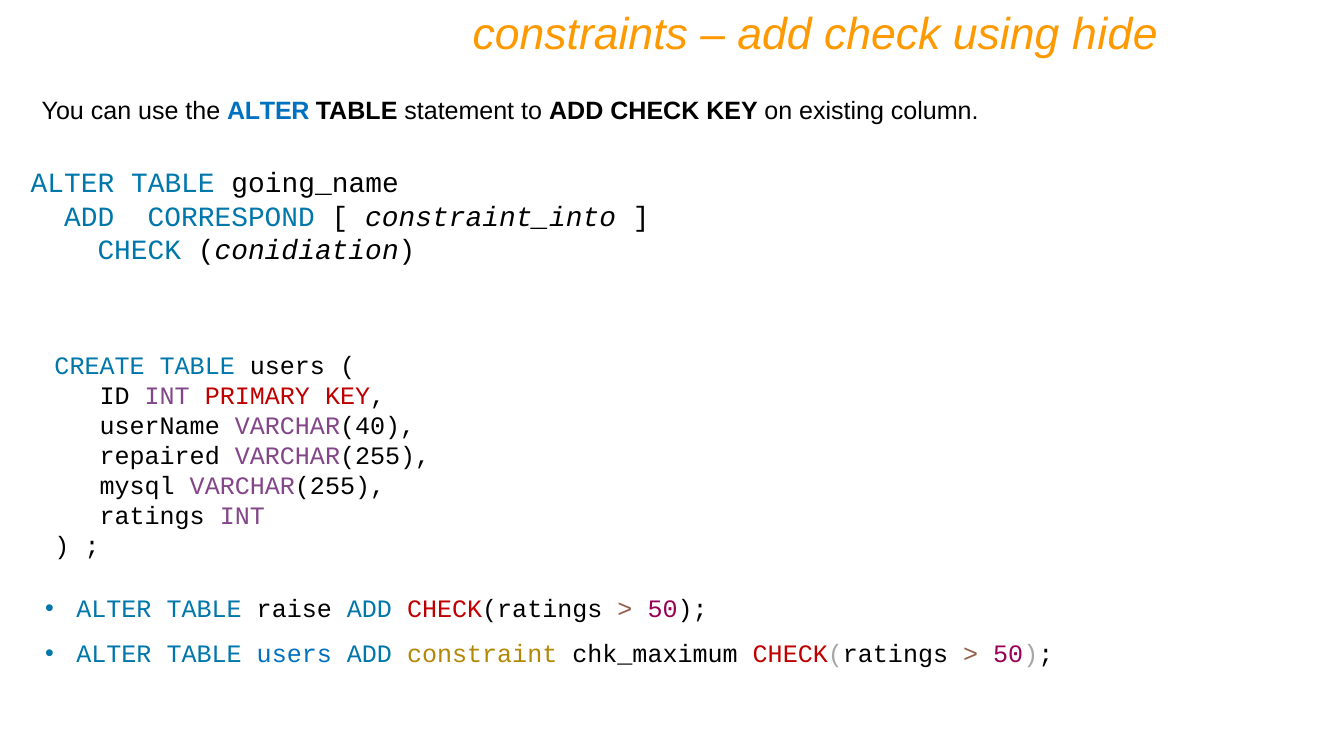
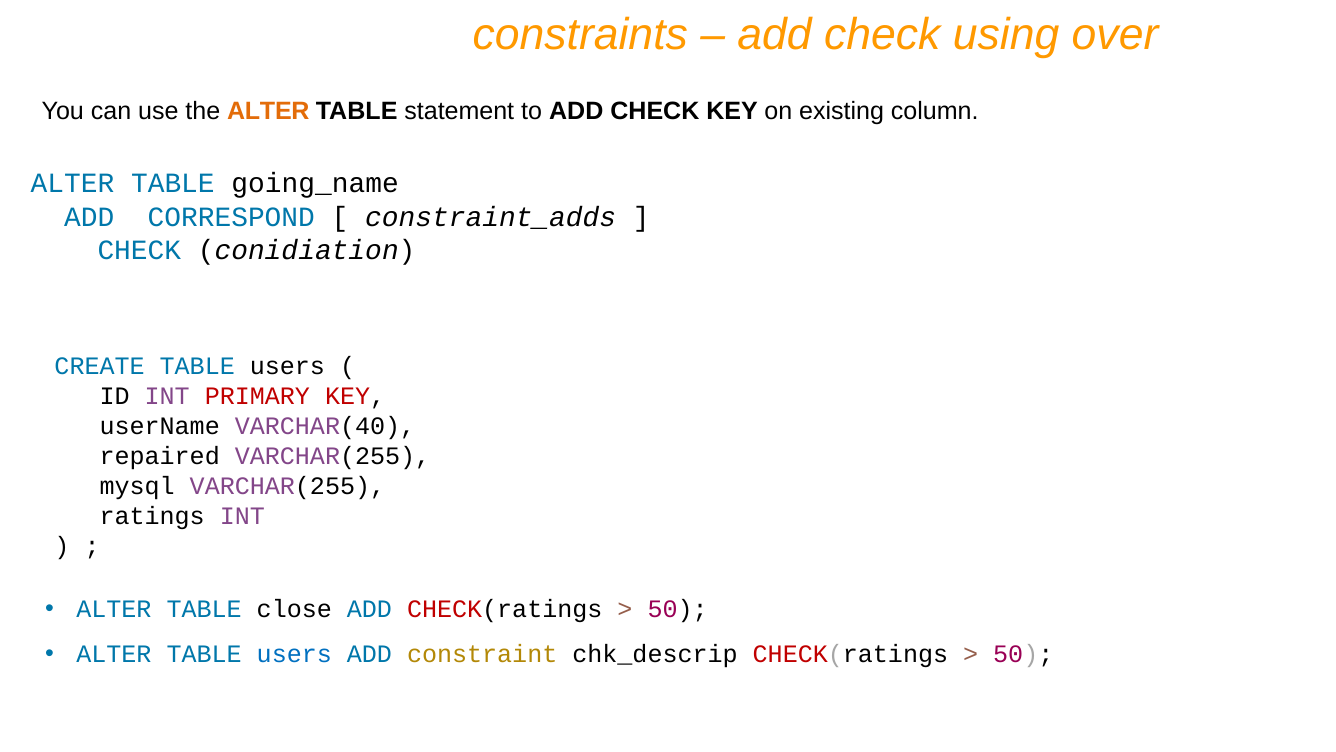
hide: hide -> over (1115, 35)
ALTER colour: blue -> orange (268, 111)
constraint_into: constraint_into -> constraint_adds (491, 217)
raise: raise -> close (294, 609)
chk_maximum: chk_maximum -> chk_descrip (655, 654)
